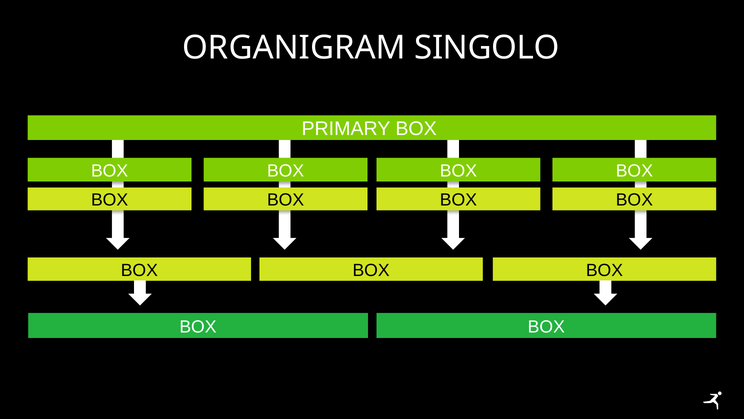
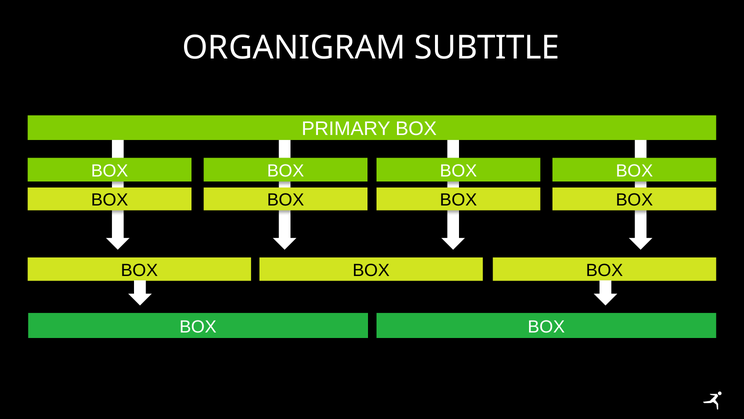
SINGOLO: SINGOLO -> SUBTITLE (487, 48)
